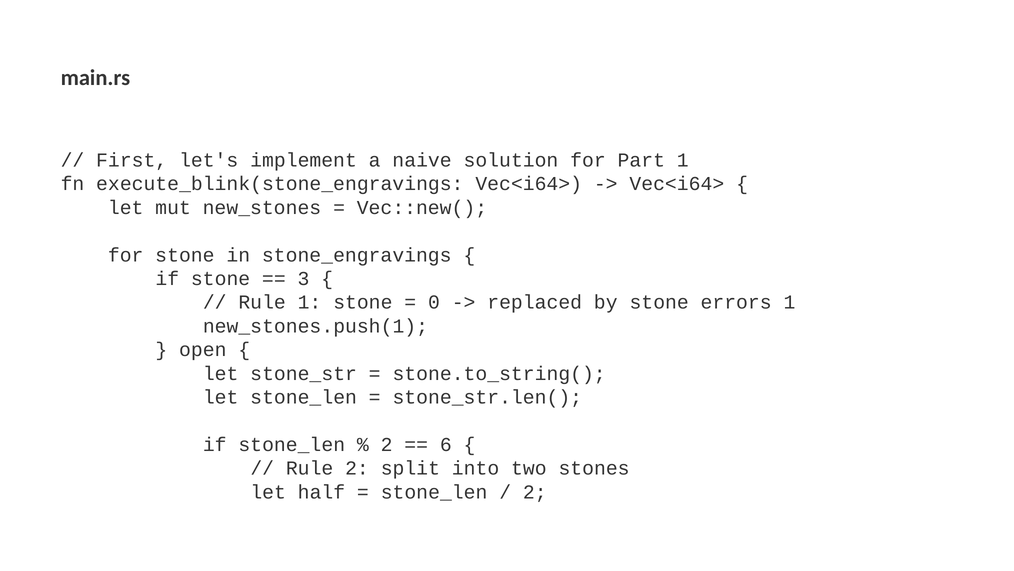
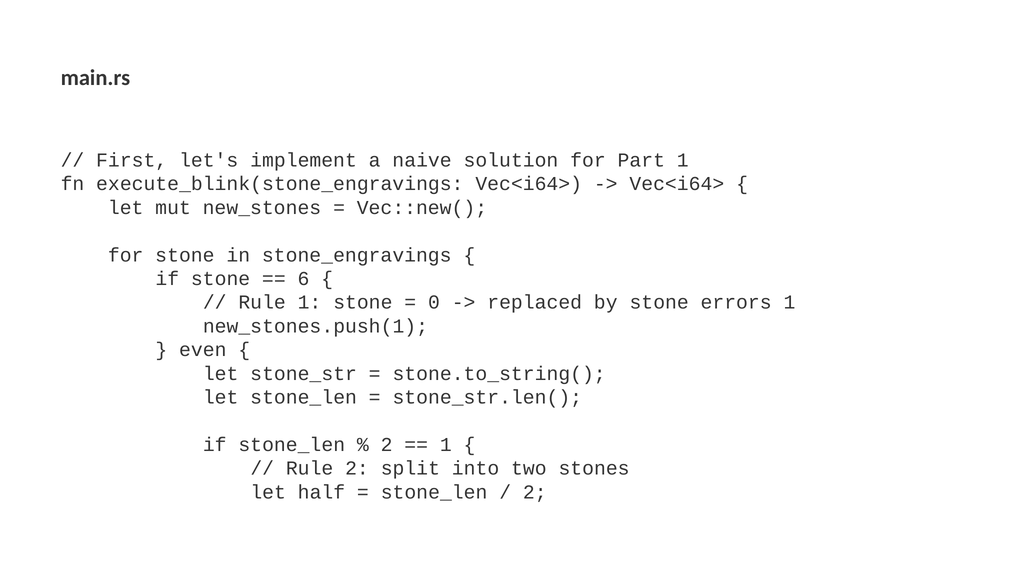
3: 3 -> 6 (304, 278)
open: open -> even (203, 349)
6: 6 -> 1 (446, 444)
